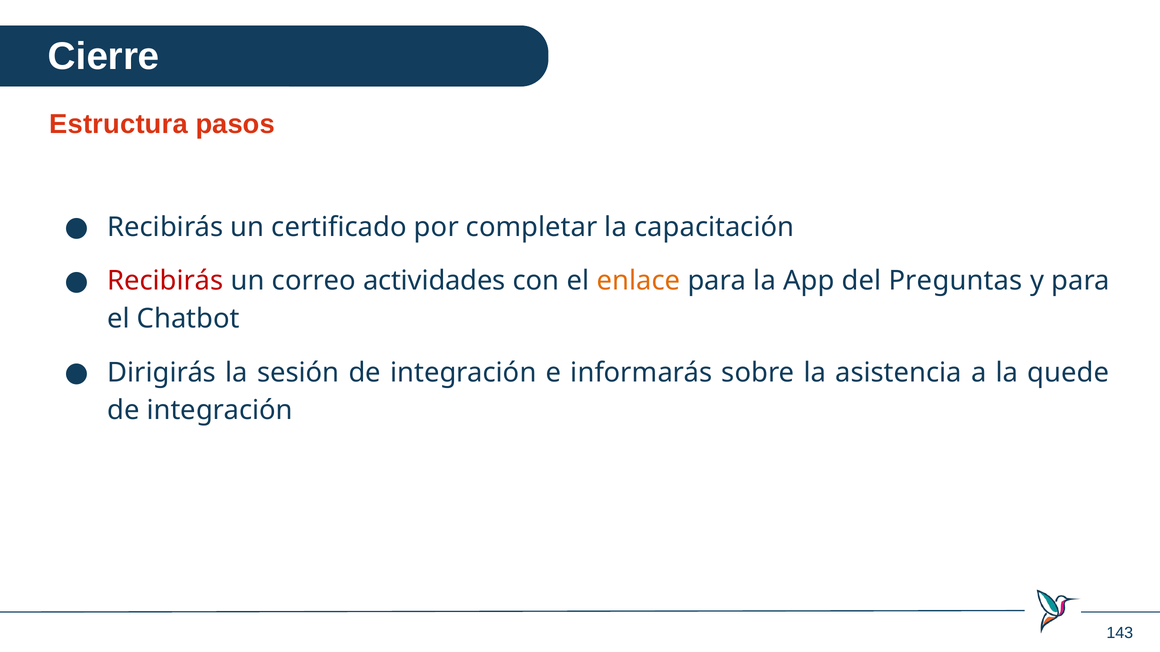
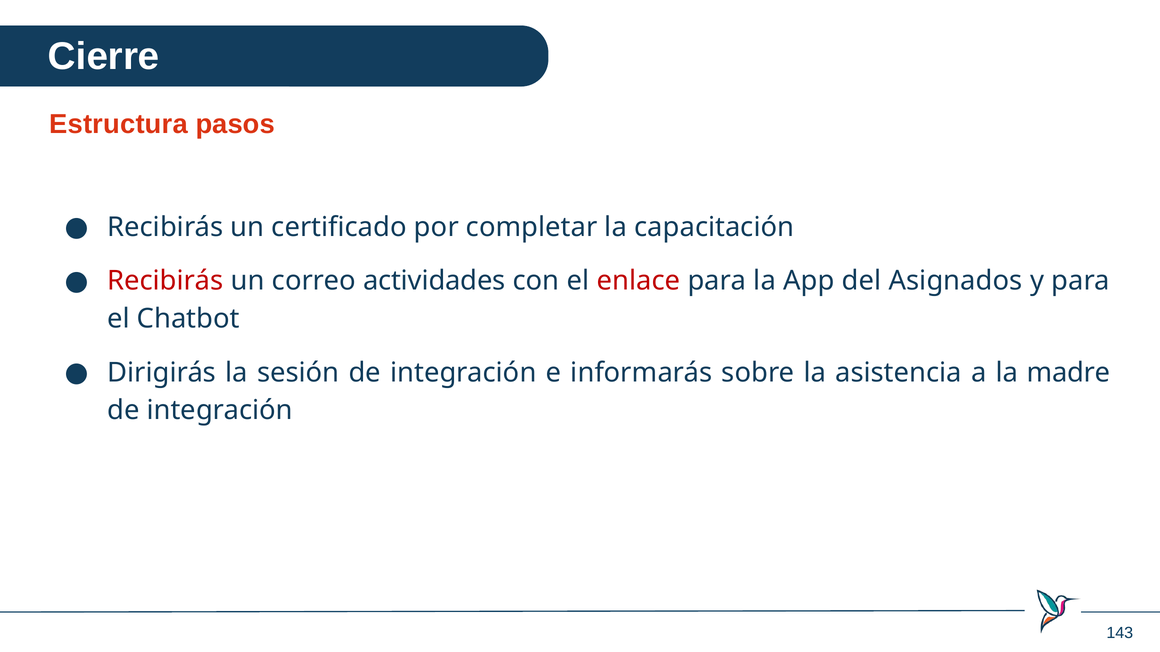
enlace colour: orange -> red (639, 281)
Preguntas: Preguntas -> Asignados (956, 281)
quede: quede -> madre (1069, 373)
